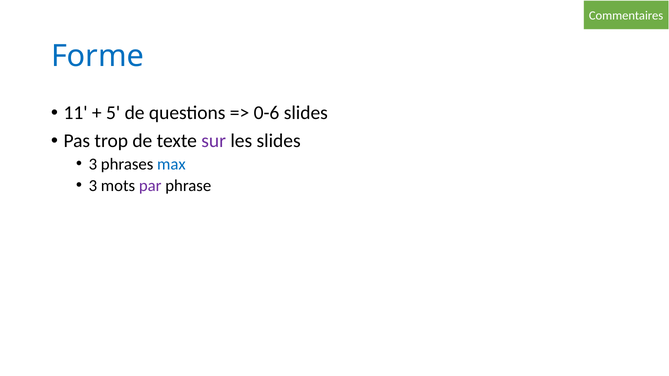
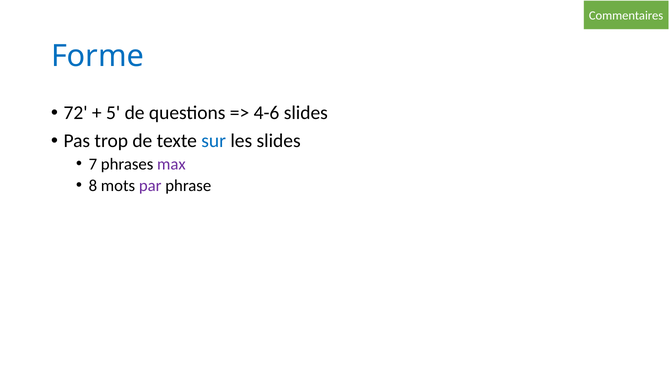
11: 11 -> 72 (76, 113)
0-6: 0-6 -> 4-6 (267, 113)
sur colour: purple -> blue (214, 141)
3: 3 -> 7 (93, 164)
max colour: blue -> purple (171, 164)
3: 3 -> 8 (93, 186)
